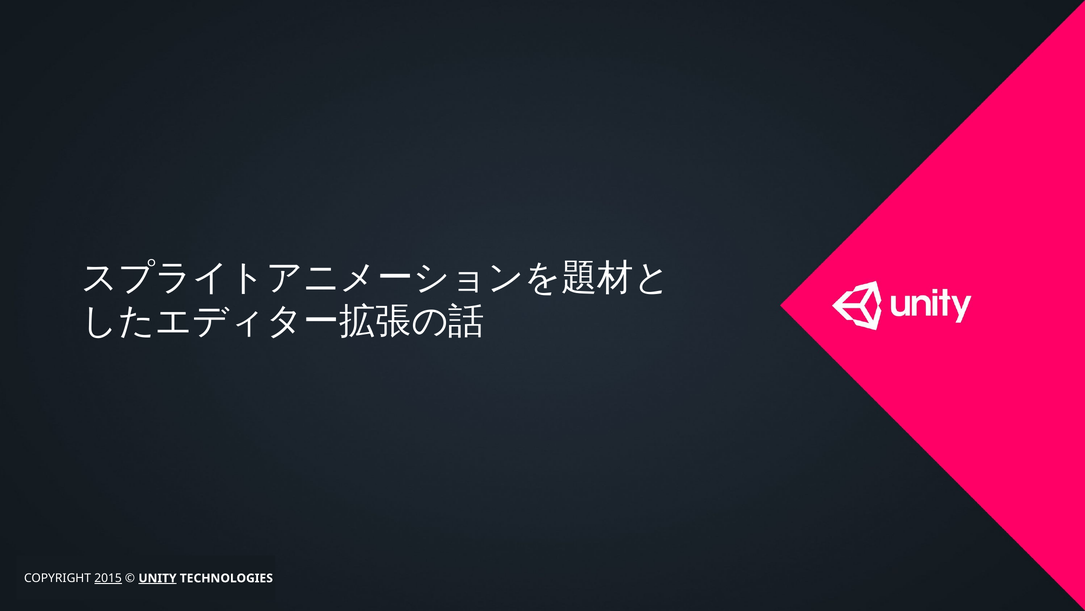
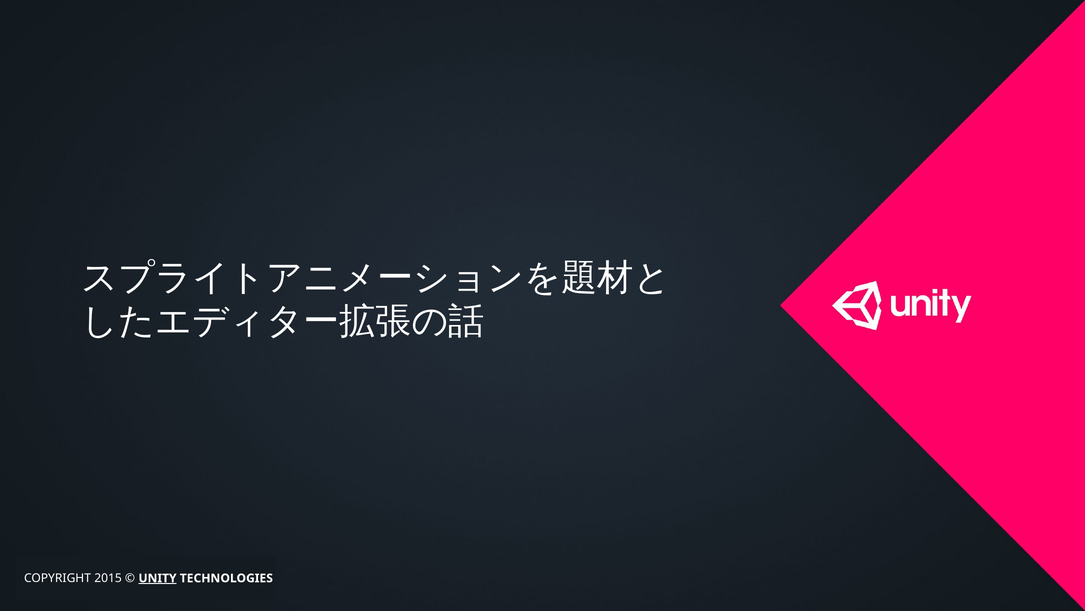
2015 underline: present -> none (108, 578)
